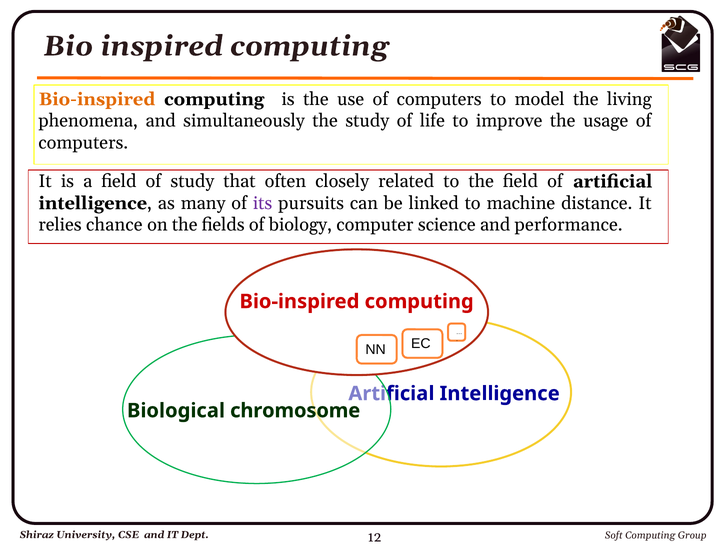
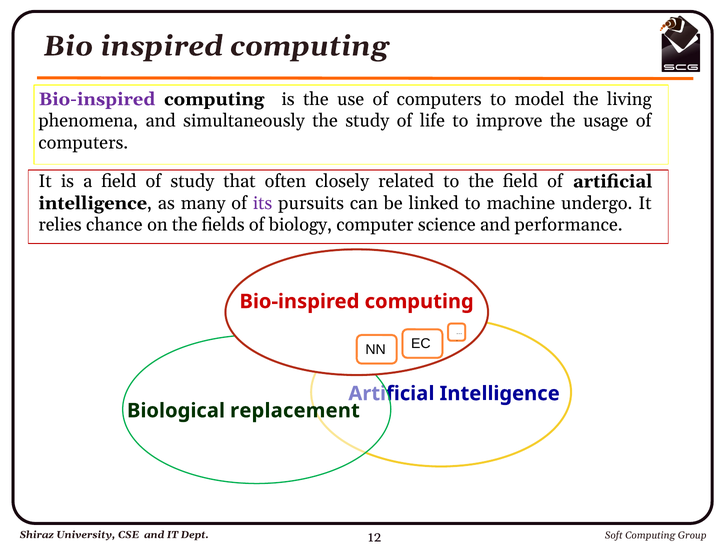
Bio-inspired colour: orange -> purple (97, 99)
distance: distance -> undergo (597, 203)
chromosome: chromosome -> replacement (295, 410)
